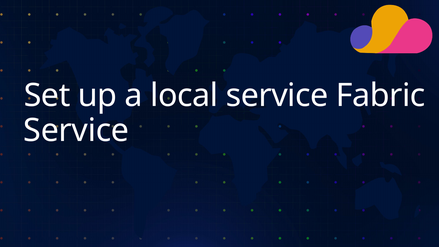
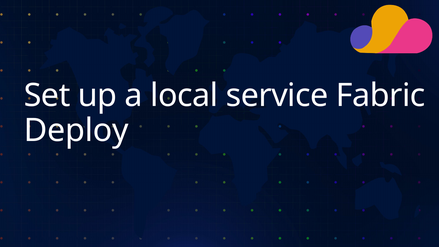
Service: Service -> Deploy (76, 130)
